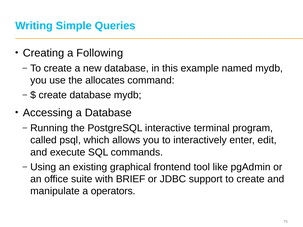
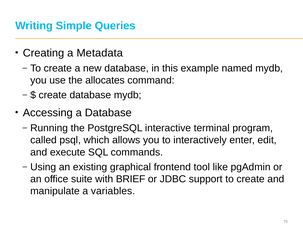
Following: Following -> Metadata (100, 53)
operators: operators -> variables (113, 191)
